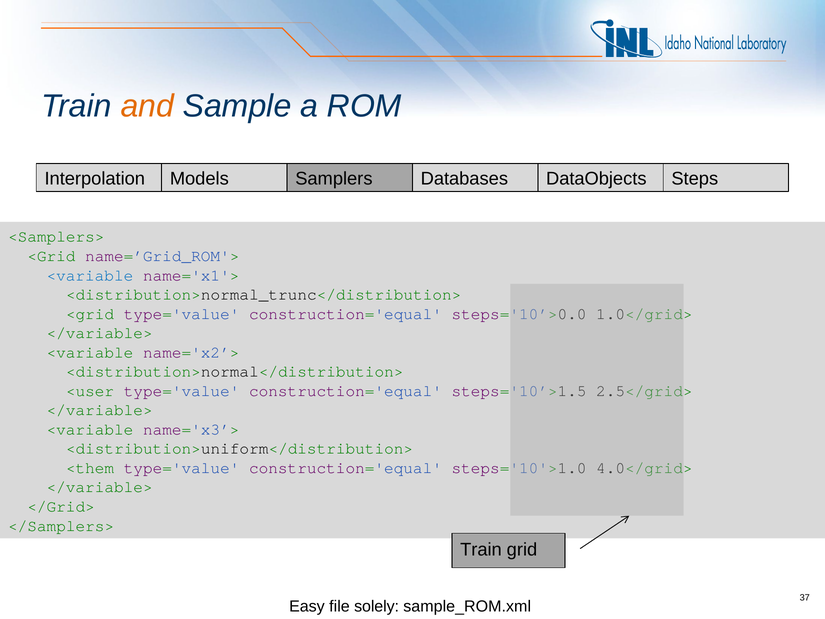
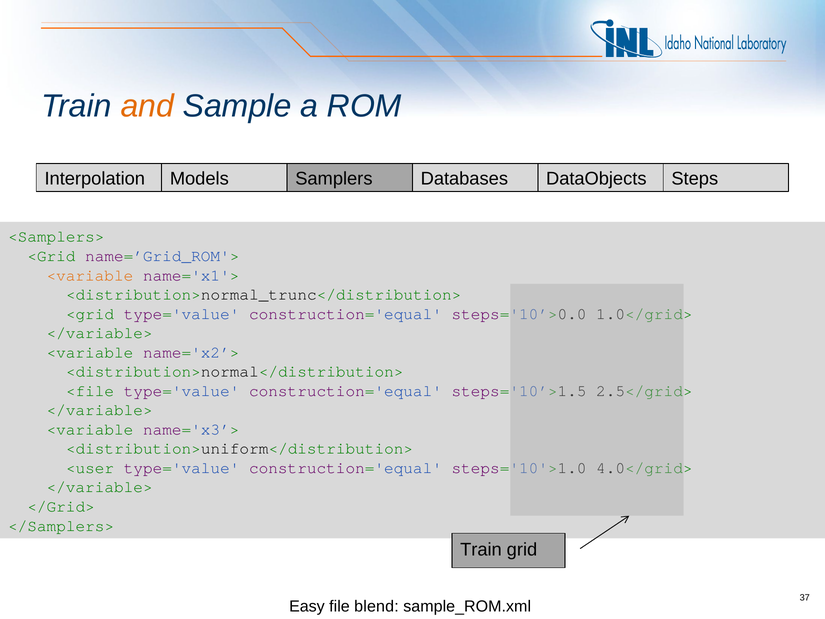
<variable colour: blue -> orange (90, 275)
<user: <user -> <file (90, 391)
<them: <them -> <user (90, 468)
solely: solely -> blend (376, 606)
